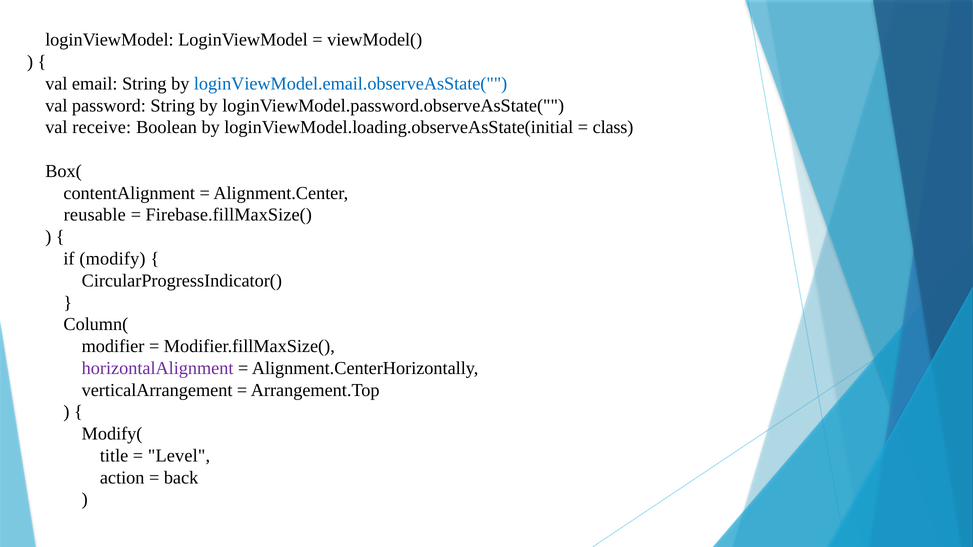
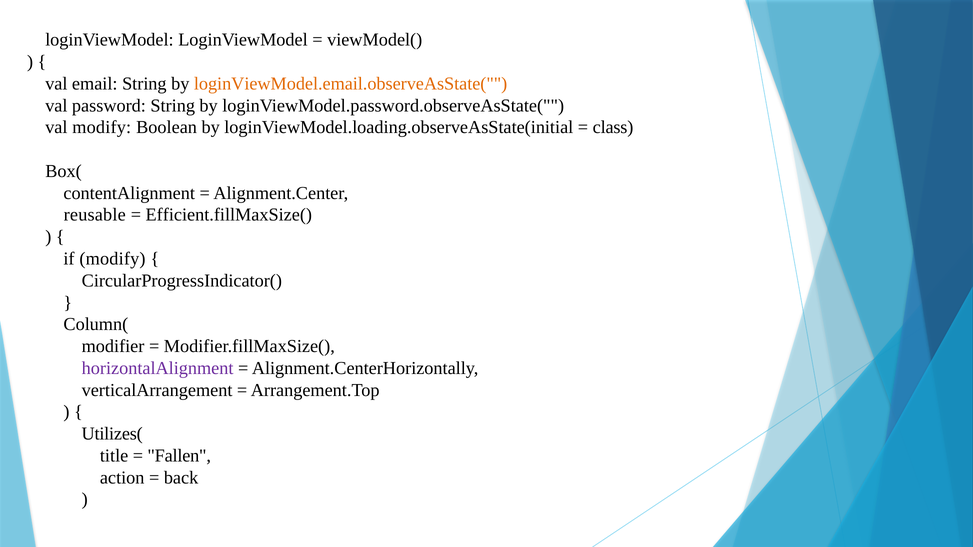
loginViewModel.email.observeAsState( colour: blue -> orange (351, 84)
val receive: receive -> modify (102, 128)
Firebase.fillMaxSize(: Firebase.fillMaxSize( -> Efficient.fillMaxSize( (229, 215)
Modify(: Modify( -> Utilizes( (112, 434)
Level: Level -> Fallen (179, 456)
